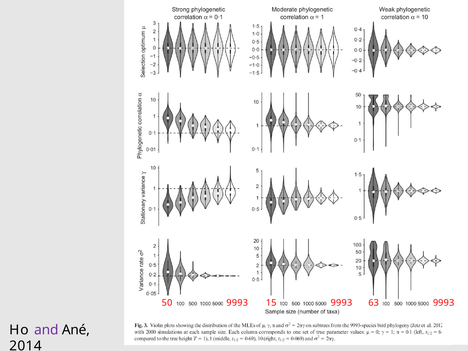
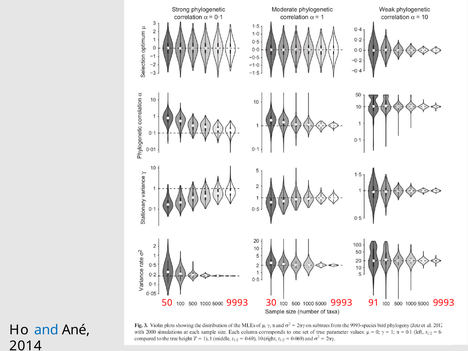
15: 15 -> 30 (271, 303)
63: 63 -> 91 (374, 303)
and colour: purple -> blue (46, 330)
